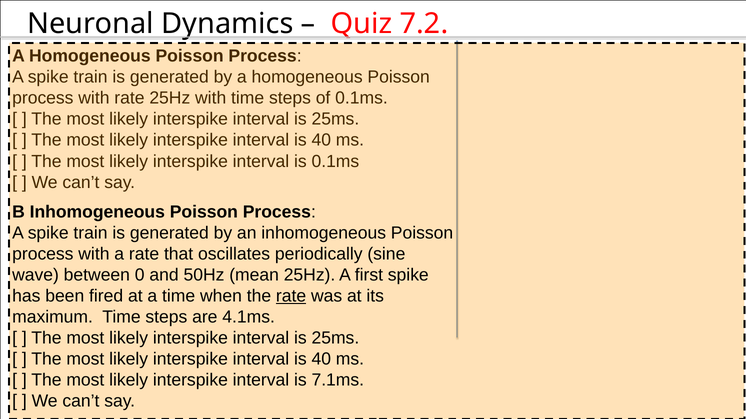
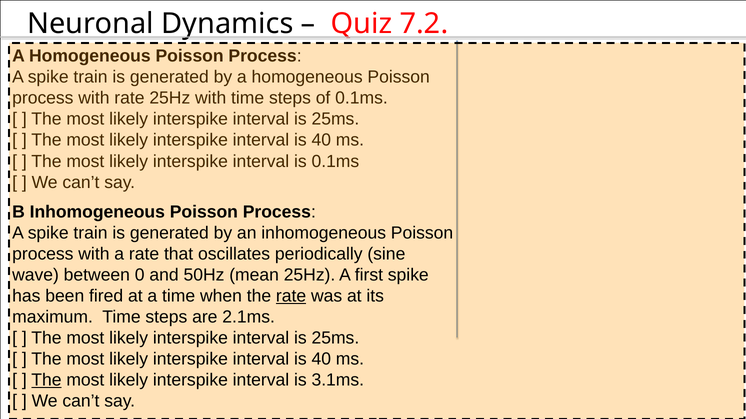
4.1ms: 4.1ms -> 2.1ms (249, 318)
The underline: none -> present (46, 381)
7.1ms: 7.1ms -> 3.1ms (338, 381)
